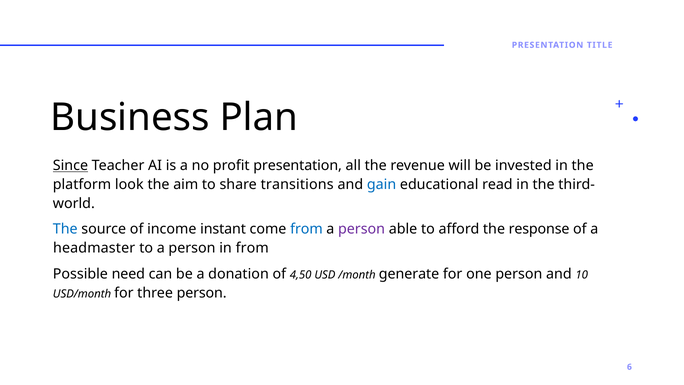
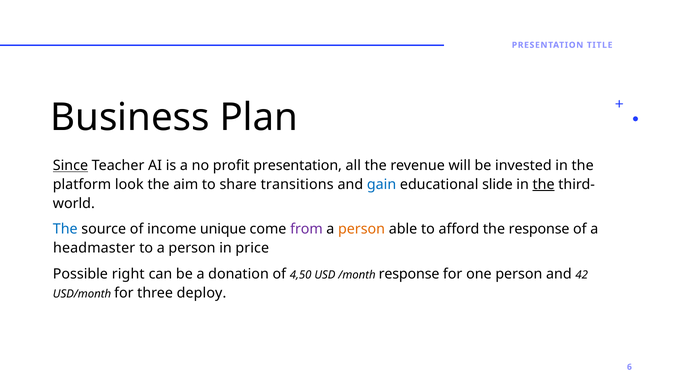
read: read -> slide (497, 184)
the underline: none -> present (544, 184)
instant: instant -> unique (223, 229)
from colour: blue -> purple (306, 229)
person colour: purple -> orange (362, 229)
in from: from -> price (252, 248)
need: need -> right (128, 274)
/month generate: generate -> response (409, 274)
10: 10 -> 42 (582, 275)
three person: person -> deploy (201, 293)
